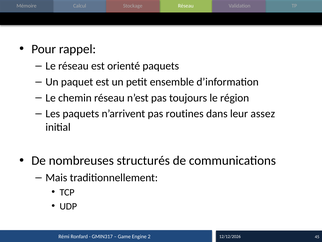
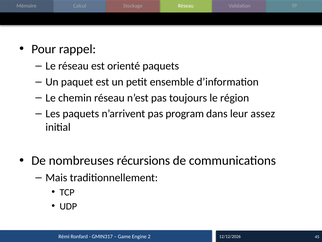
routines: routines -> program (185, 114)
structurés: structurés -> récursions (143, 160)
